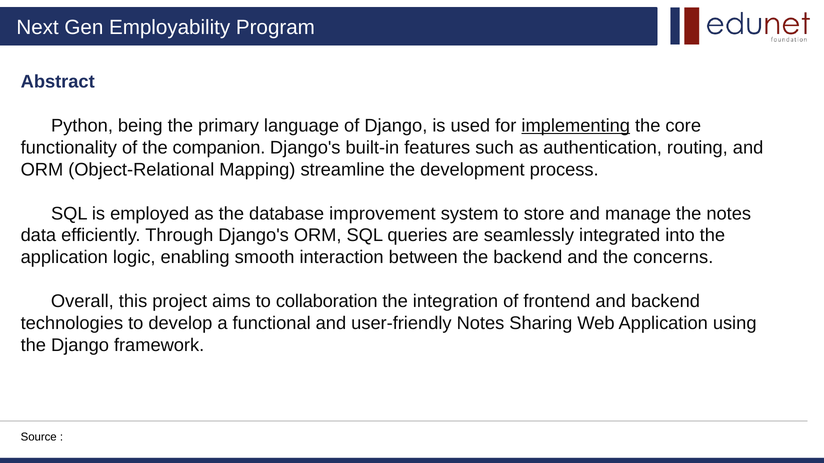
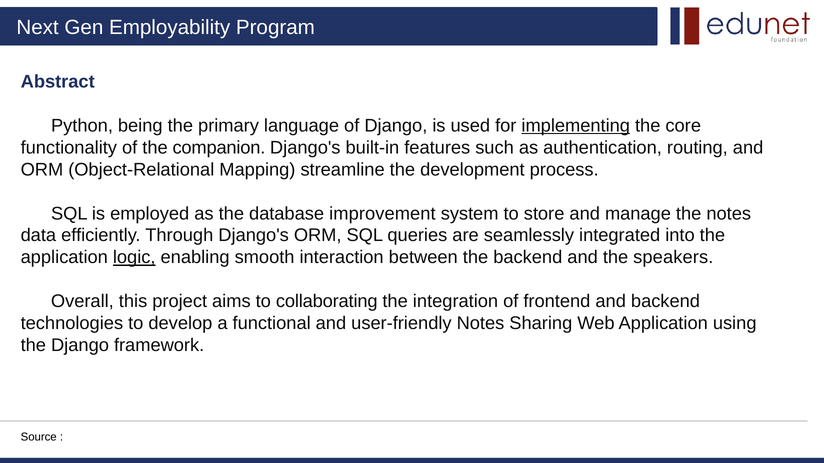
logic underline: none -> present (134, 258)
concerns: concerns -> speakers (673, 258)
collaboration: collaboration -> collaborating (327, 302)
